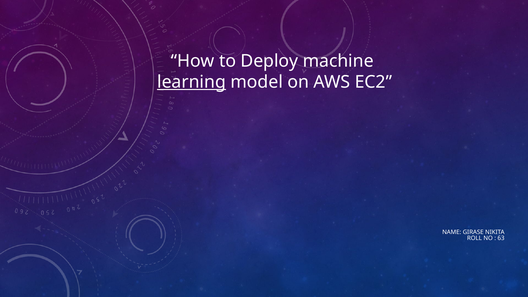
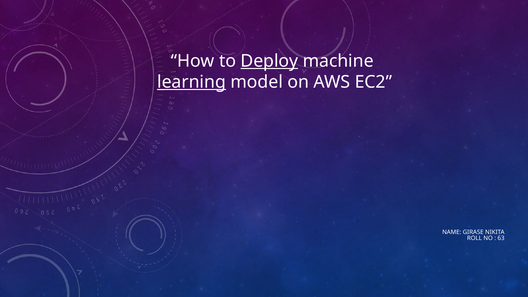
Deploy underline: none -> present (269, 61)
